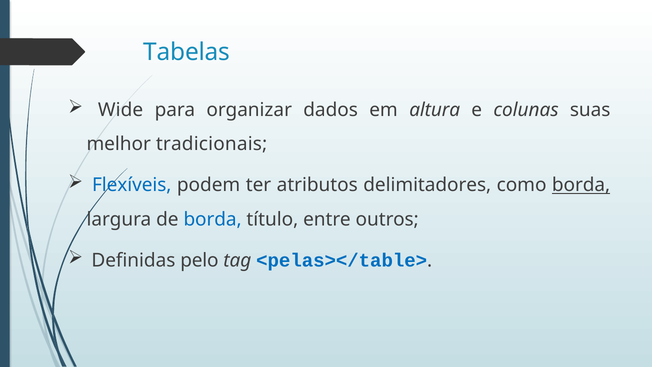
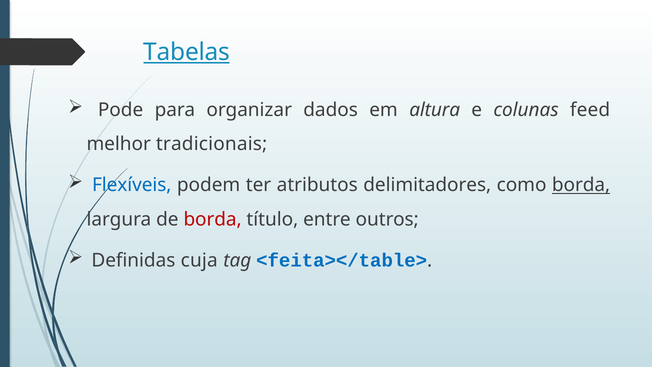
Tabelas underline: none -> present (187, 52)
Wide: Wide -> Pode (121, 110)
suas: suas -> feed (590, 110)
borda colour: blue -> red (213, 219)
pelo: pelo -> cuja (199, 260)
<pelas></table>: <pelas></table> -> <feita></table> (342, 260)
